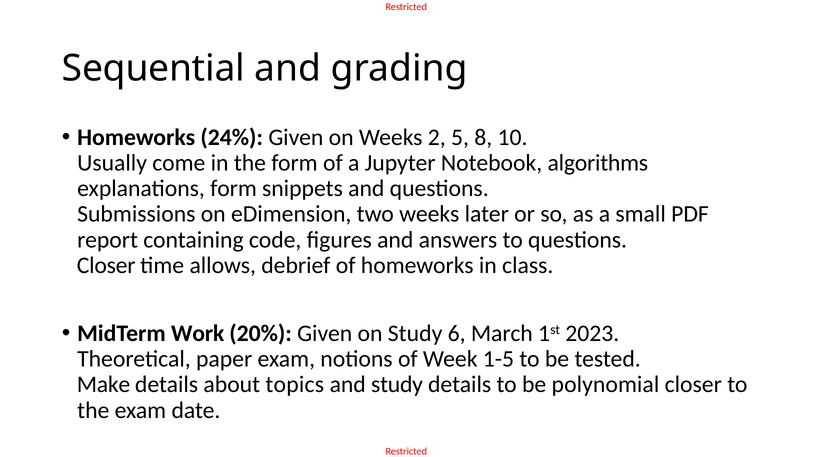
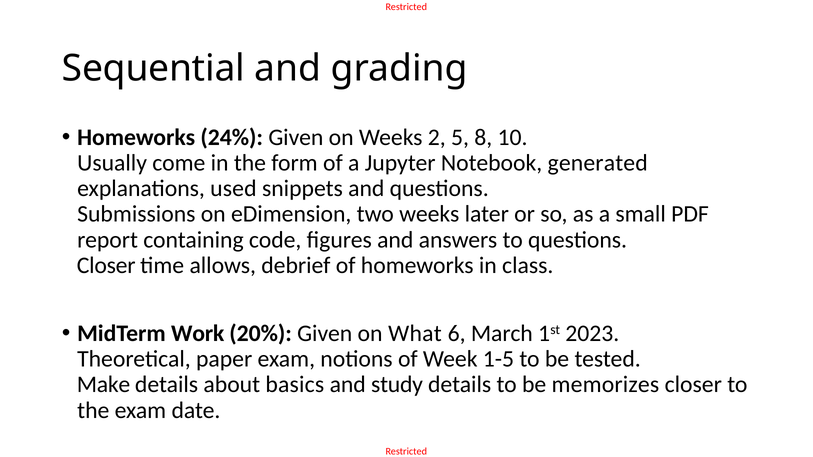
algorithms: algorithms -> generated (598, 163)
explanations form: form -> used (233, 189)
on Study: Study -> What (415, 334)
topics: topics -> basics (295, 385)
polynomial: polynomial -> memorizes (605, 385)
